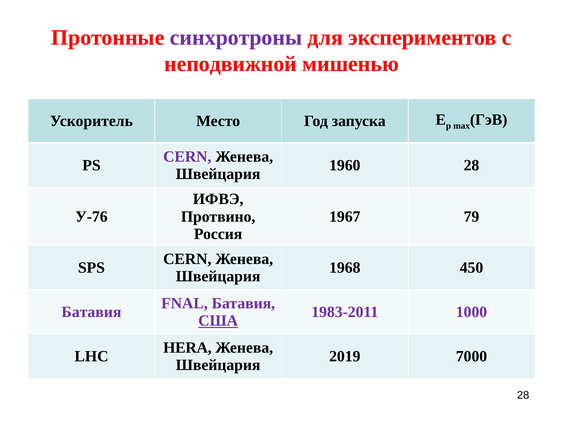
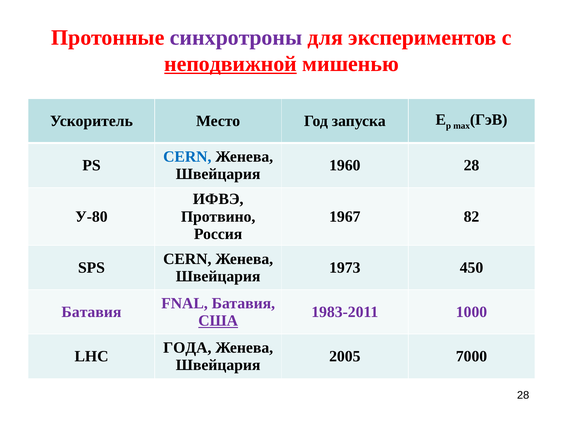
неподвижной underline: none -> present (231, 64)
CERN colour: purple -> blue (187, 156)
У-76: У-76 -> У-80 (91, 216)
79: 79 -> 82 (471, 216)
1968: 1968 -> 1973 (345, 267)
HERA: HERA -> ГОДА (187, 347)
2019: 2019 -> 2005 (345, 356)
